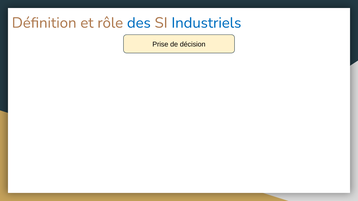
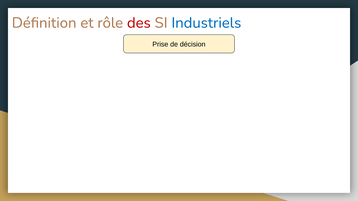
des colour: blue -> red (139, 23)
